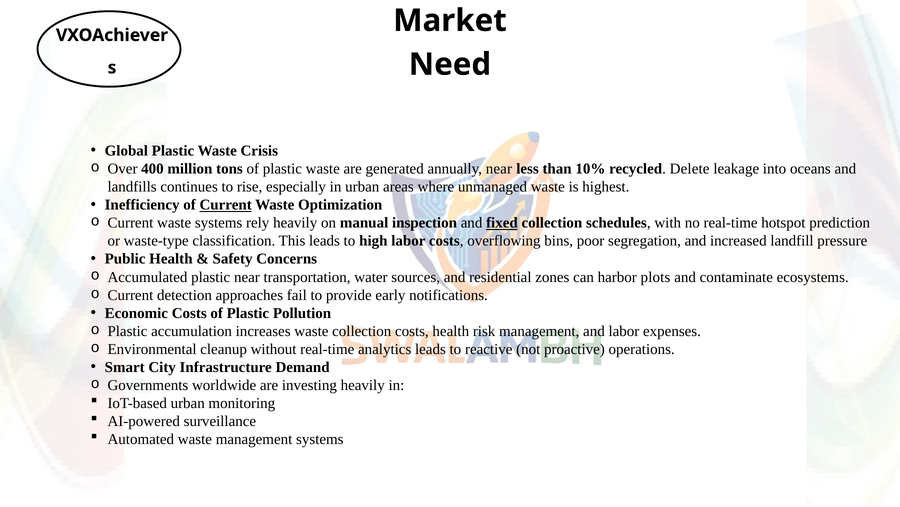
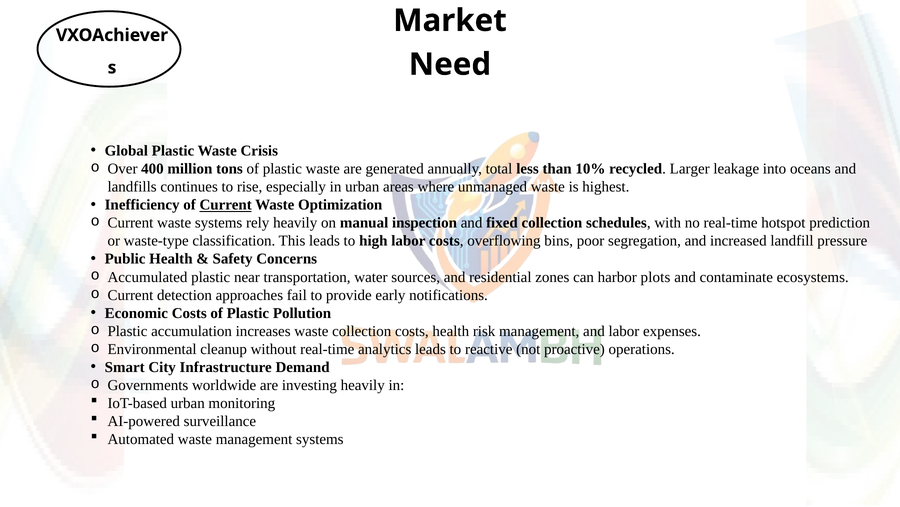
annually near: near -> total (499, 169)
Delete: Delete -> Larger (690, 169)
fixed underline: present -> none (502, 223)
